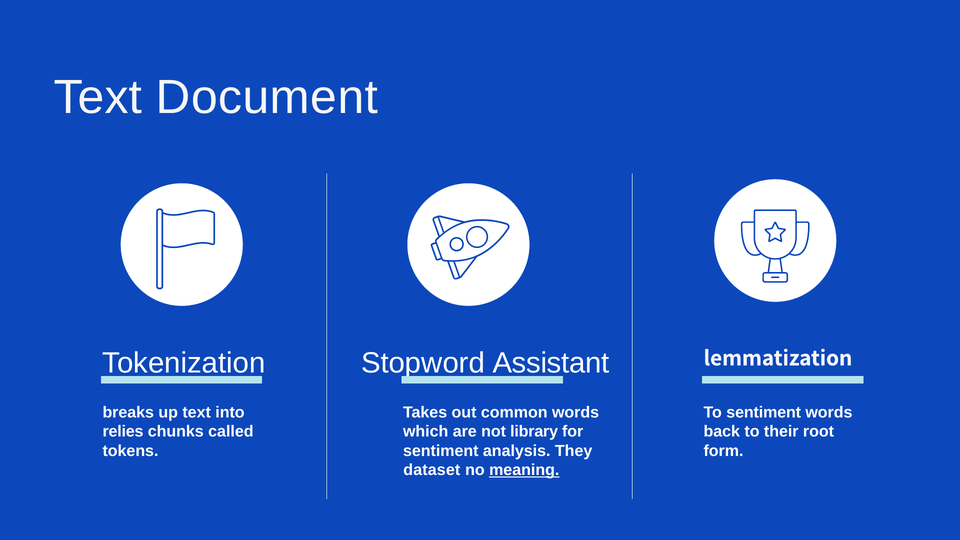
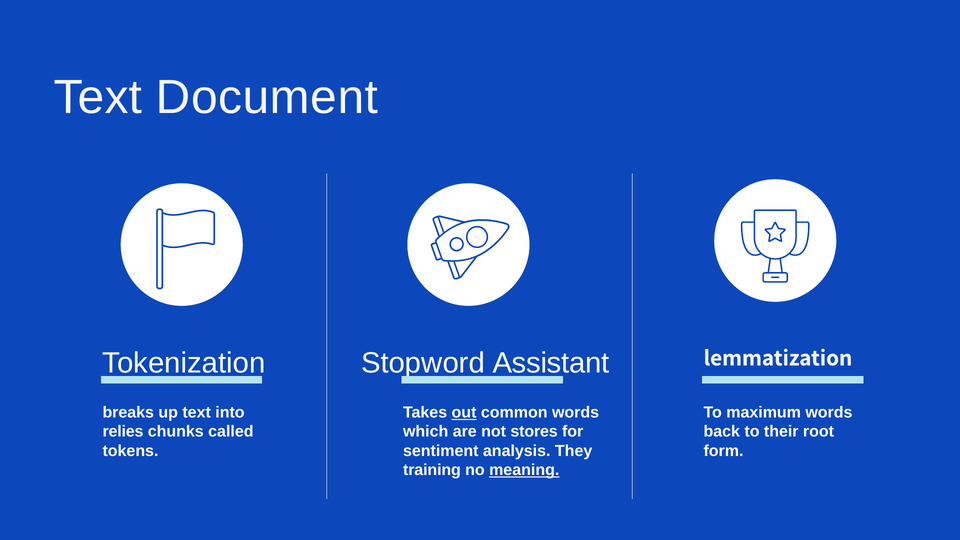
out underline: none -> present (464, 412)
To sentiment: sentiment -> maximum (764, 412)
library: library -> stores (534, 432)
dataset: dataset -> training (432, 470)
